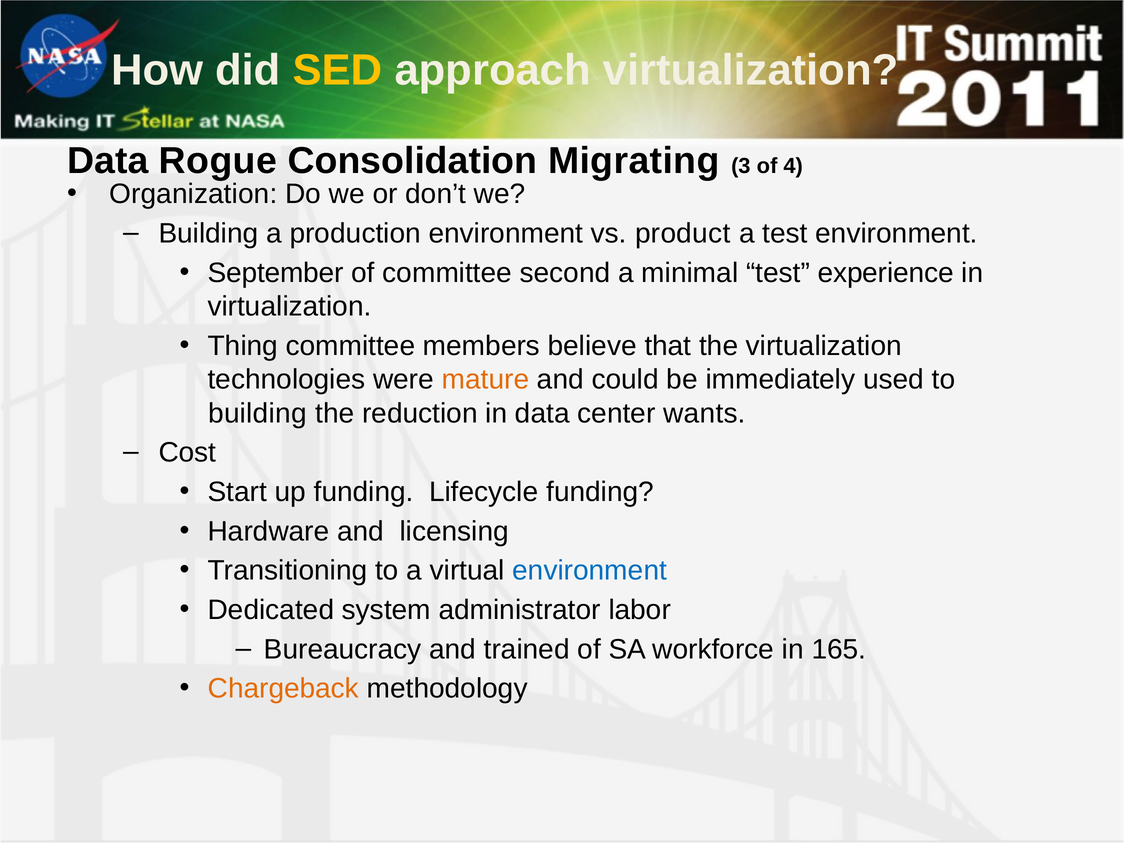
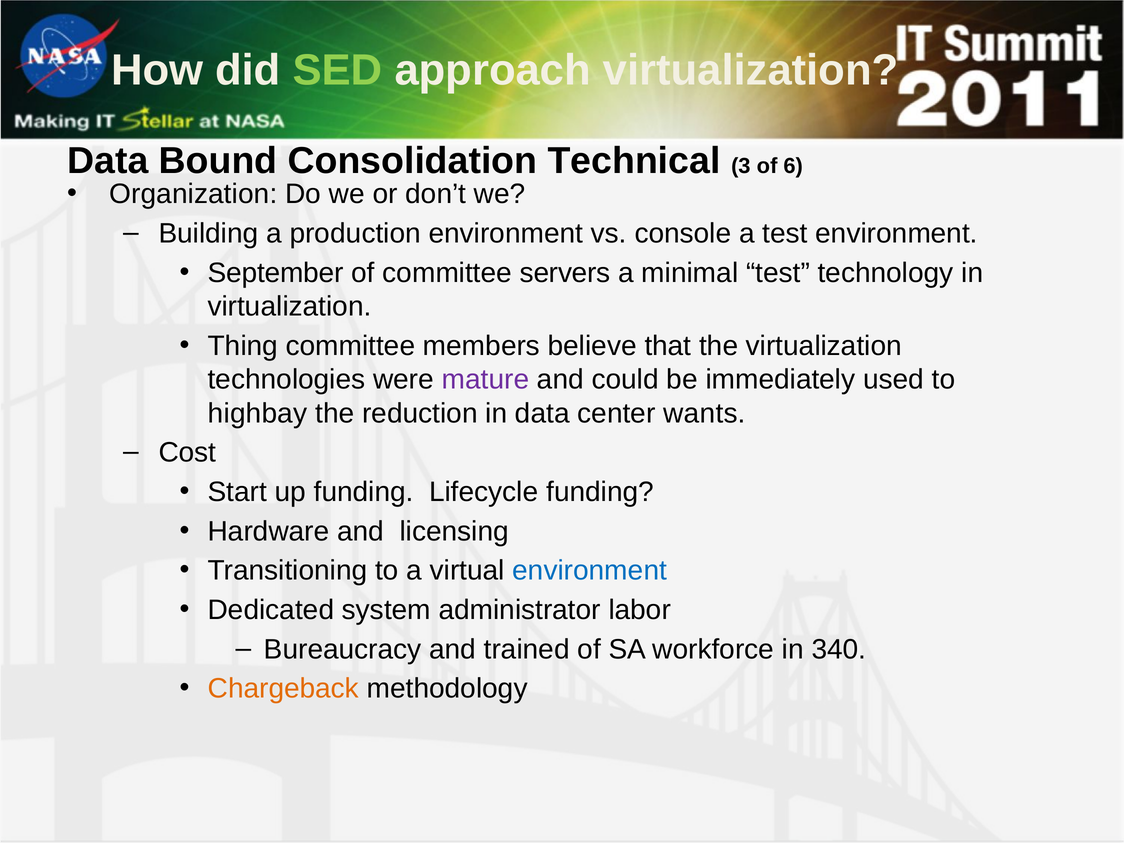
SED colour: yellow -> light green (338, 70)
Rogue: Rogue -> Bound (218, 161)
Migrating: Migrating -> Technical (634, 161)
4: 4 -> 6 (793, 166)
product: product -> console (683, 233)
second: second -> servers (565, 273)
experience: experience -> technology (886, 273)
mature colour: orange -> purple (485, 380)
building: building -> highbay (258, 413)
165: 165 -> 340 (839, 649)
